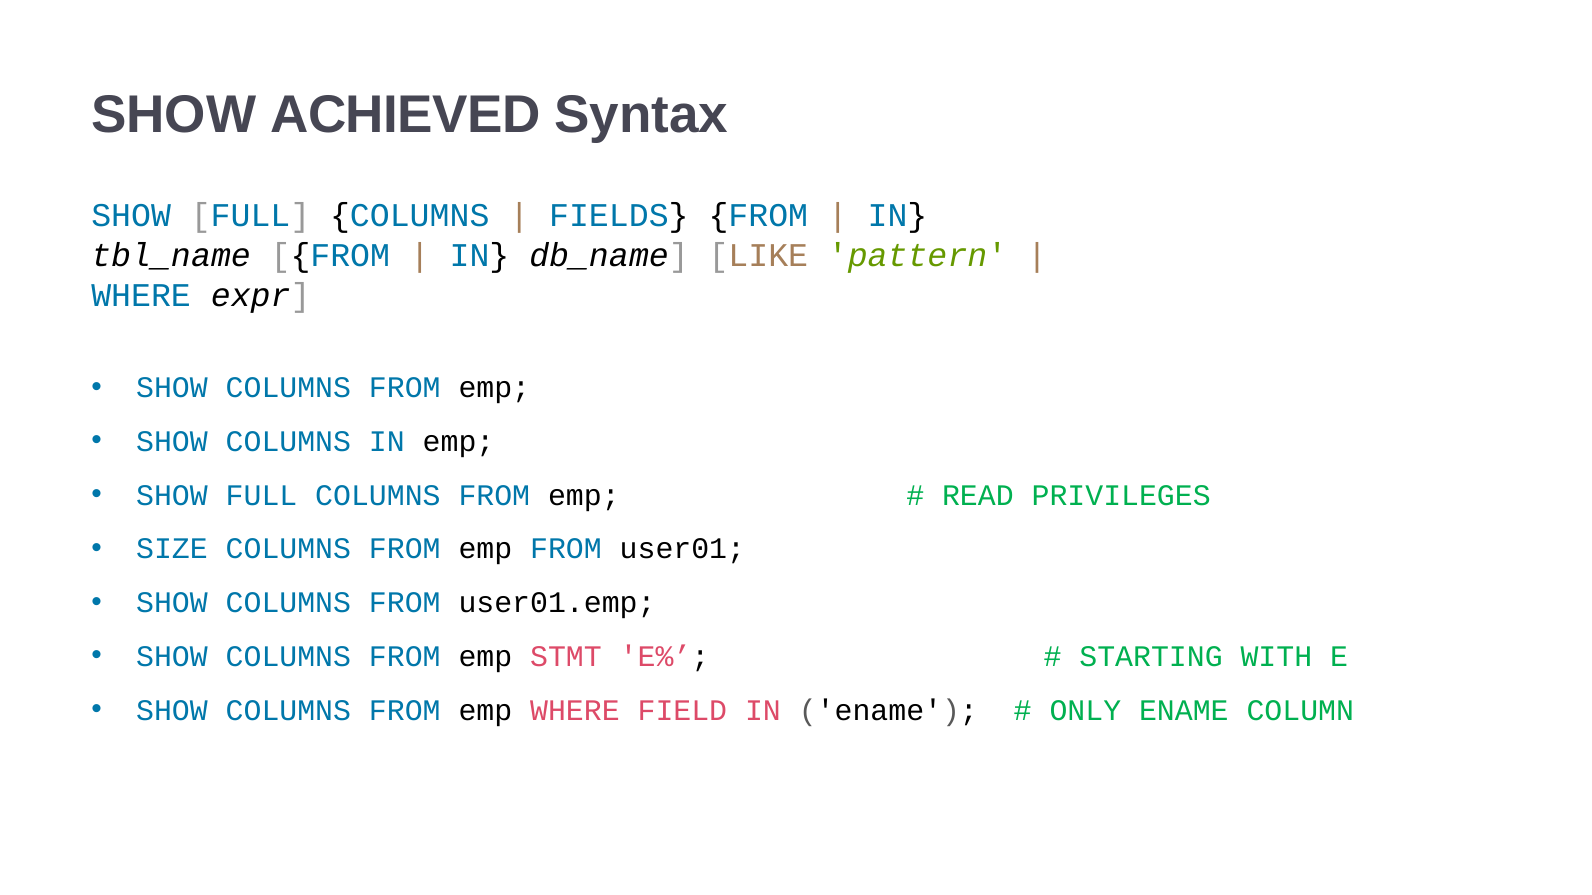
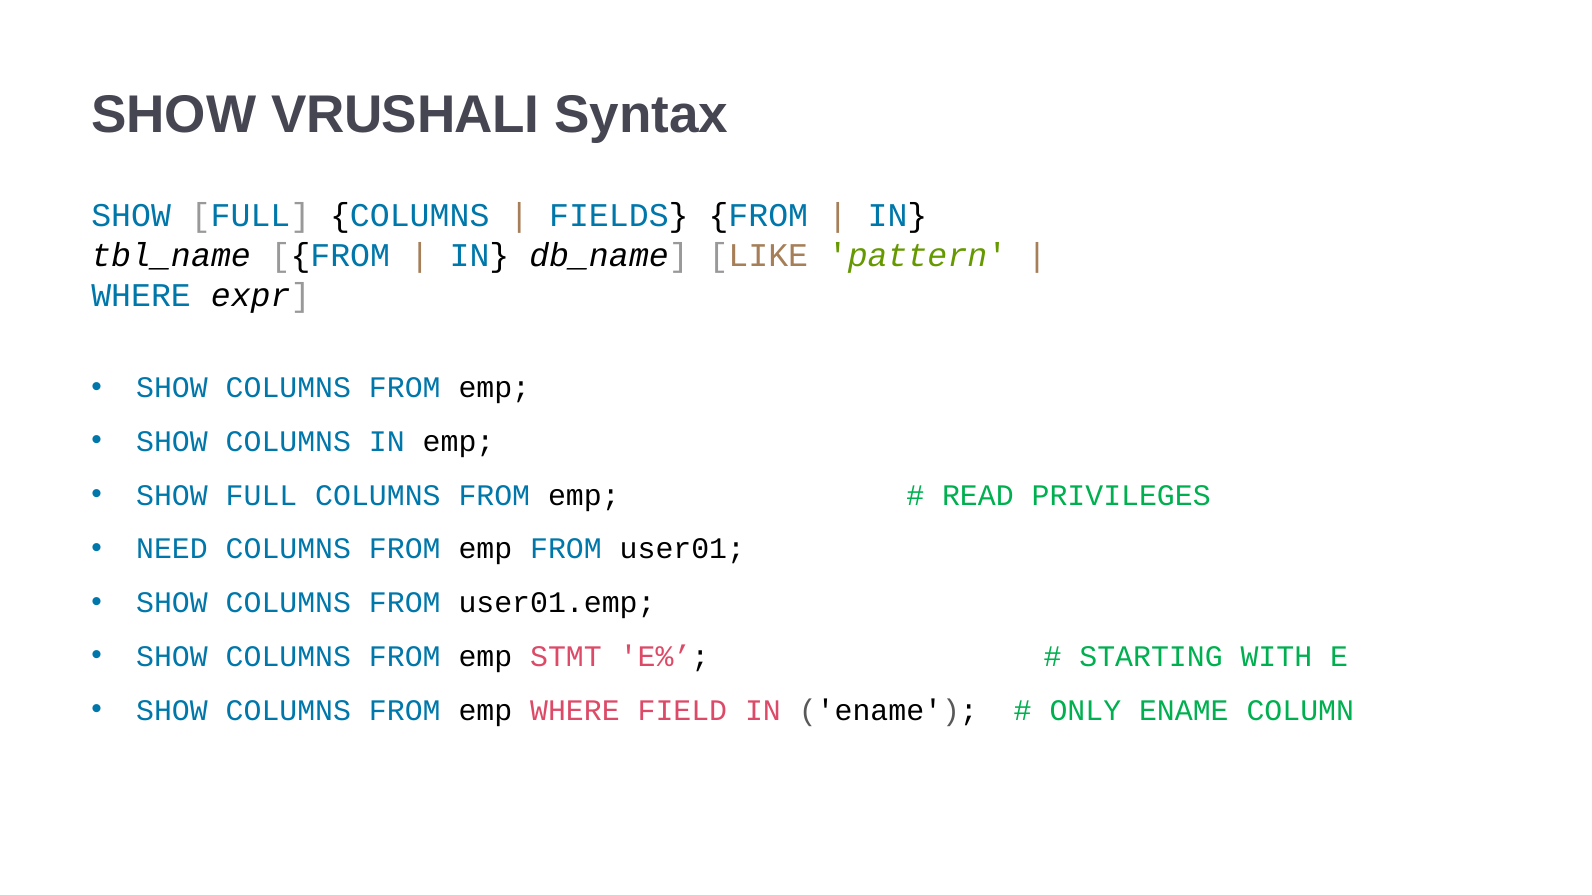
ACHIEVED: ACHIEVED -> VRUSHALI (405, 115)
SIZE: SIZE -> NEED (172, 549)
